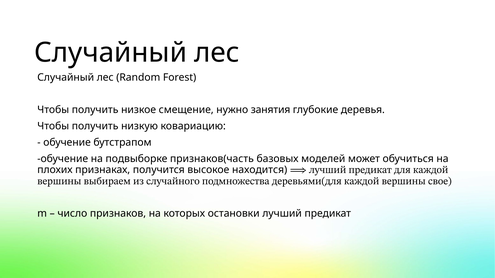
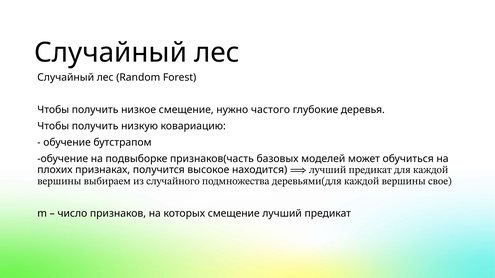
занятия: занятия -> частого (270, 110)
которых остановки: остановки -> смещение (234, 214)
